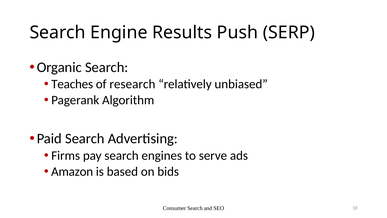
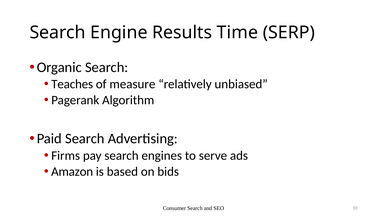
Push: Push -> Time (237, 33)
research: research -> measure (132, 84)
